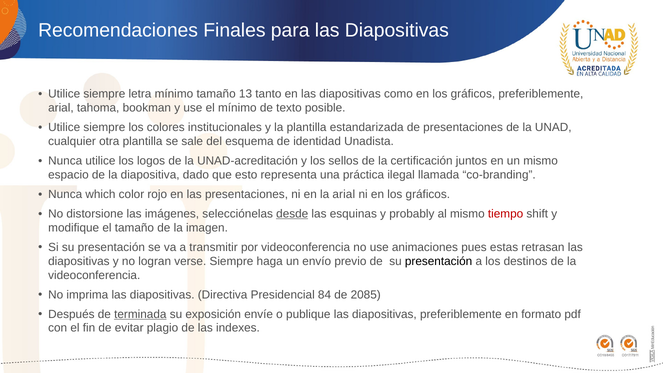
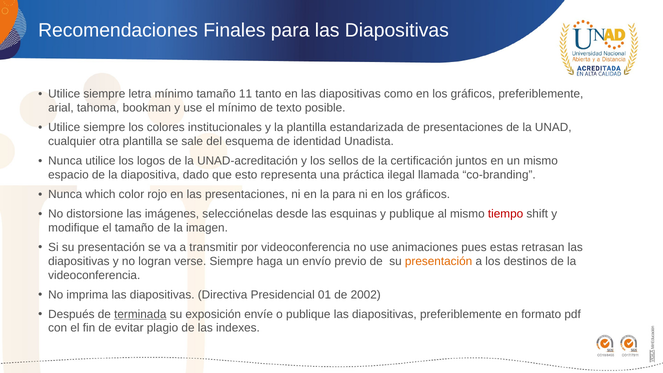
13: 13 -> 11 (246, 94)
la arial: arial -> para (344, 194)
desde underline: present -> none (292, 214)
y probably: probably -> publique (412, 214)
presentación colour: black -> orange (439, 261)
84: 84 -> 01 (325, 295)
2085: 2085 -> 2002 (366, 295)
